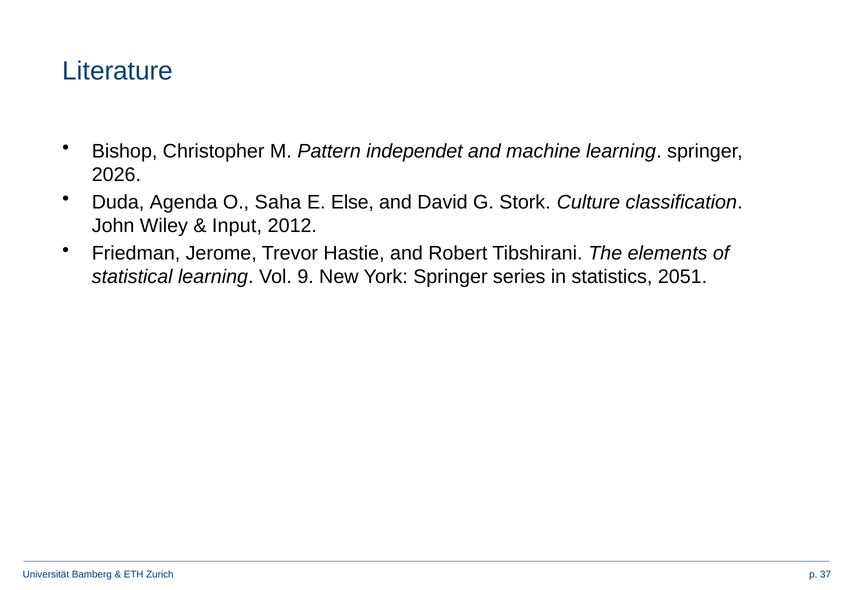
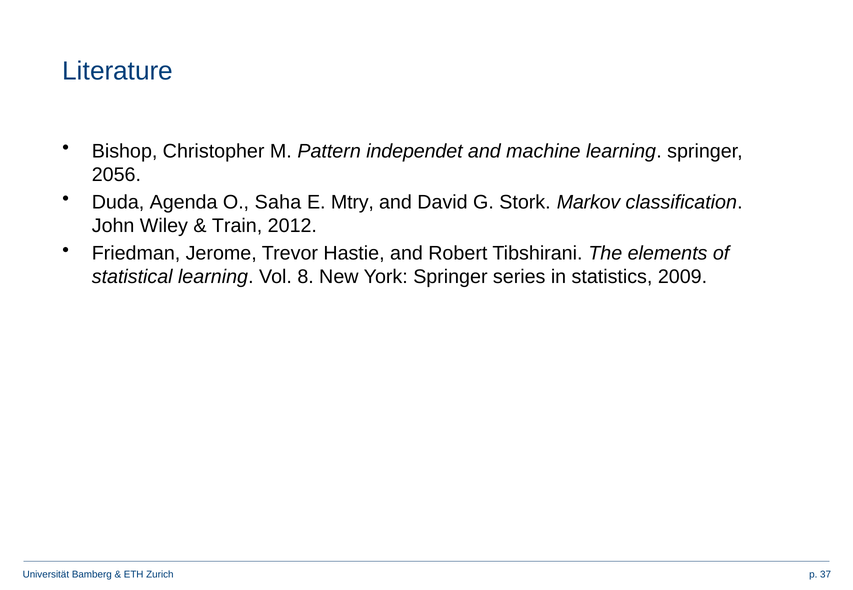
2026: 2026 -> 2056 (116, 175)
Else: Else -> Mtry (352, 202)
Culture: Culture -> Markov (589, 202)
Input: Input -> Train (237, 226)
9: 9 -> 8 (306, 277)
2051: 2051 -> 2009 (683, 277)
